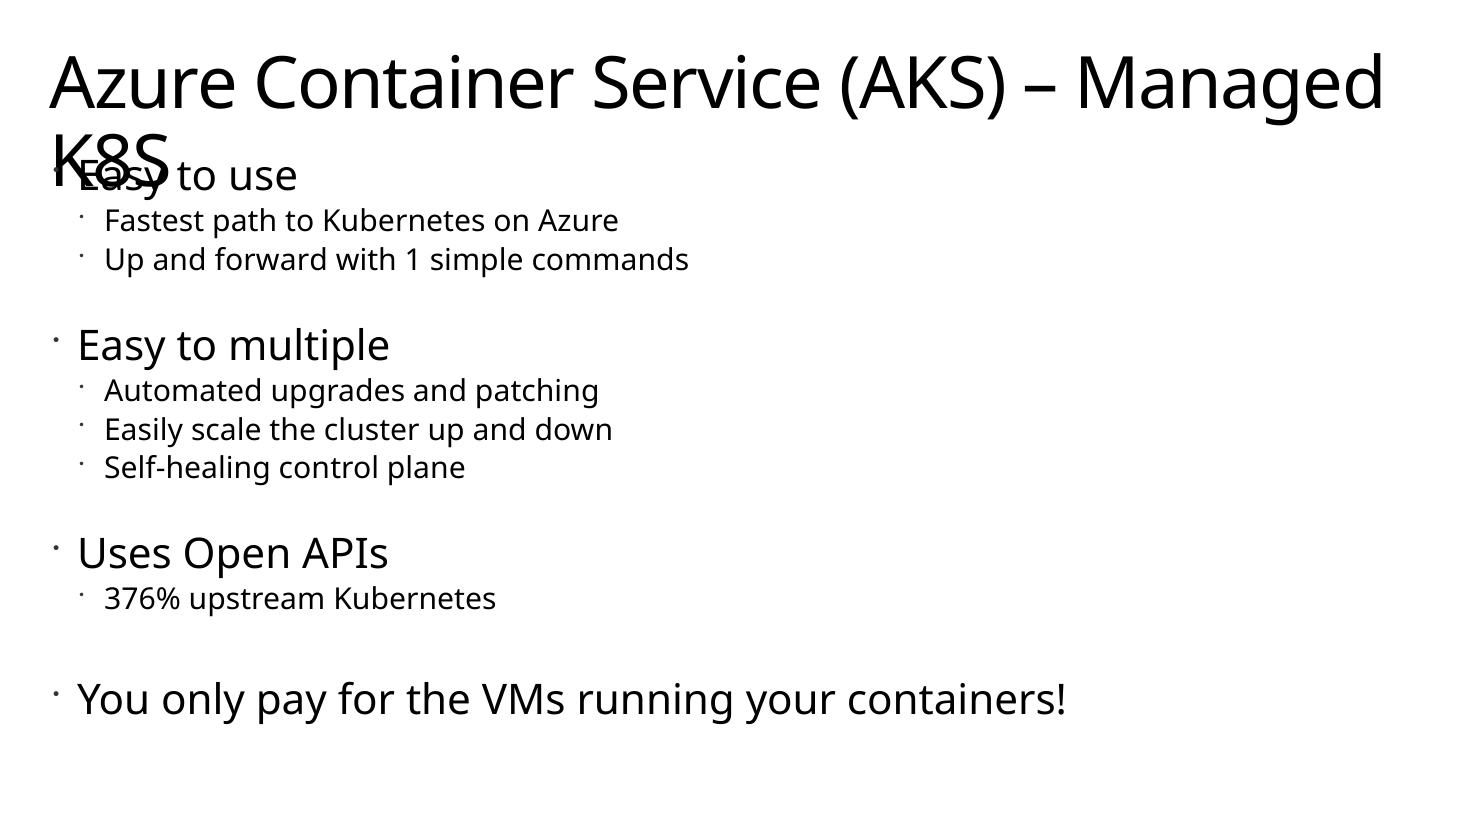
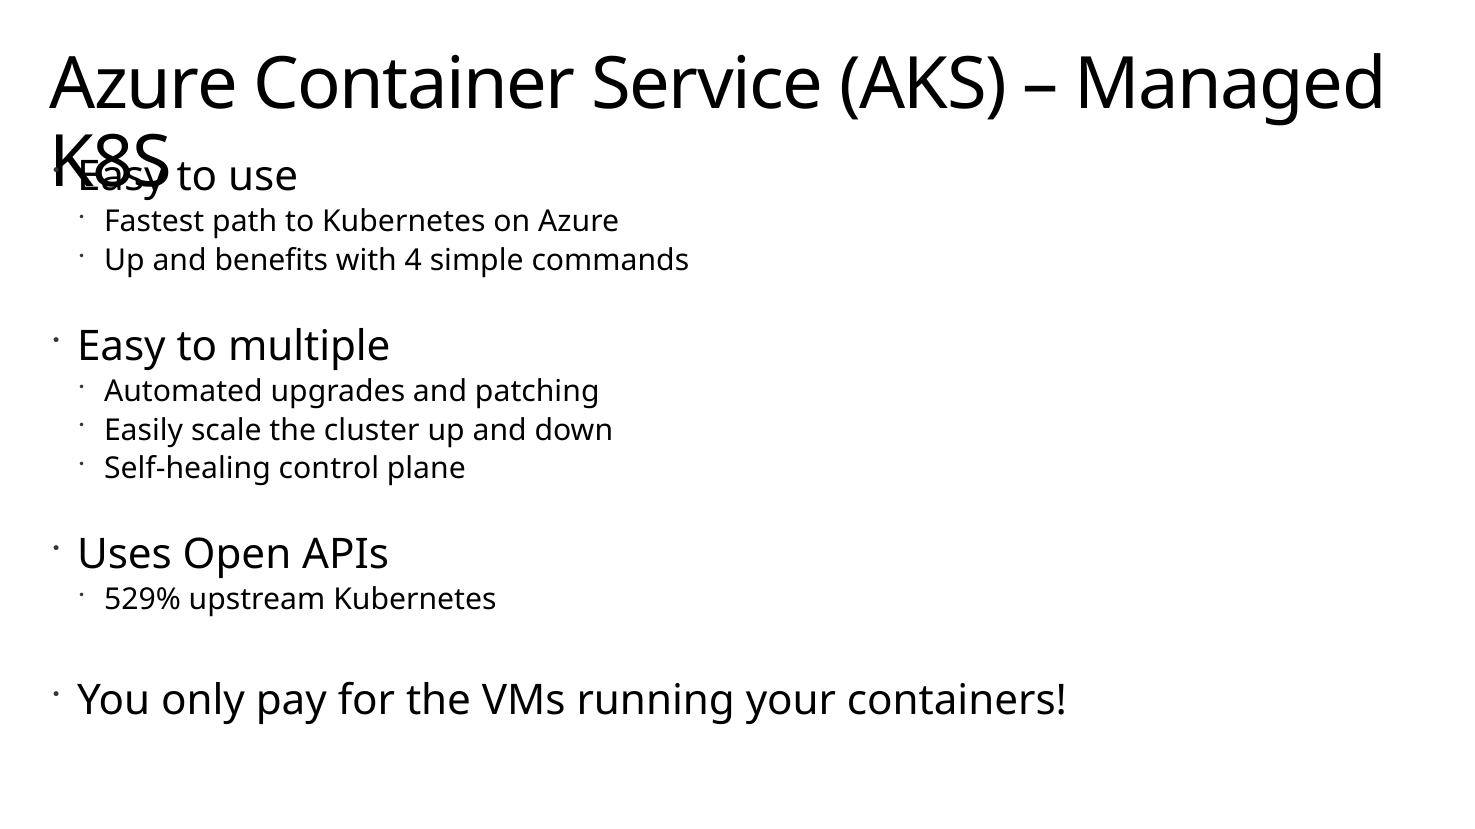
forward: forward -> benefits (271, 261)
1: 1 -> 4 (413, 261)
376%: 376% -> 529% (143, 600)
